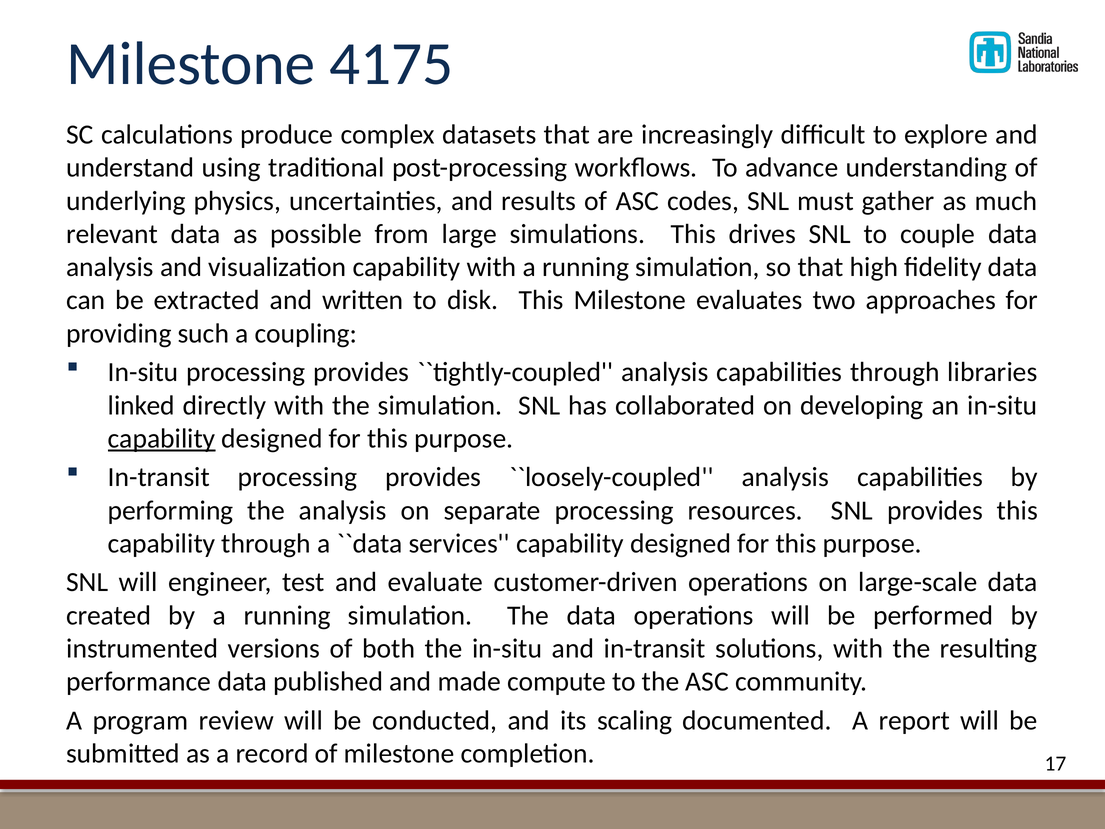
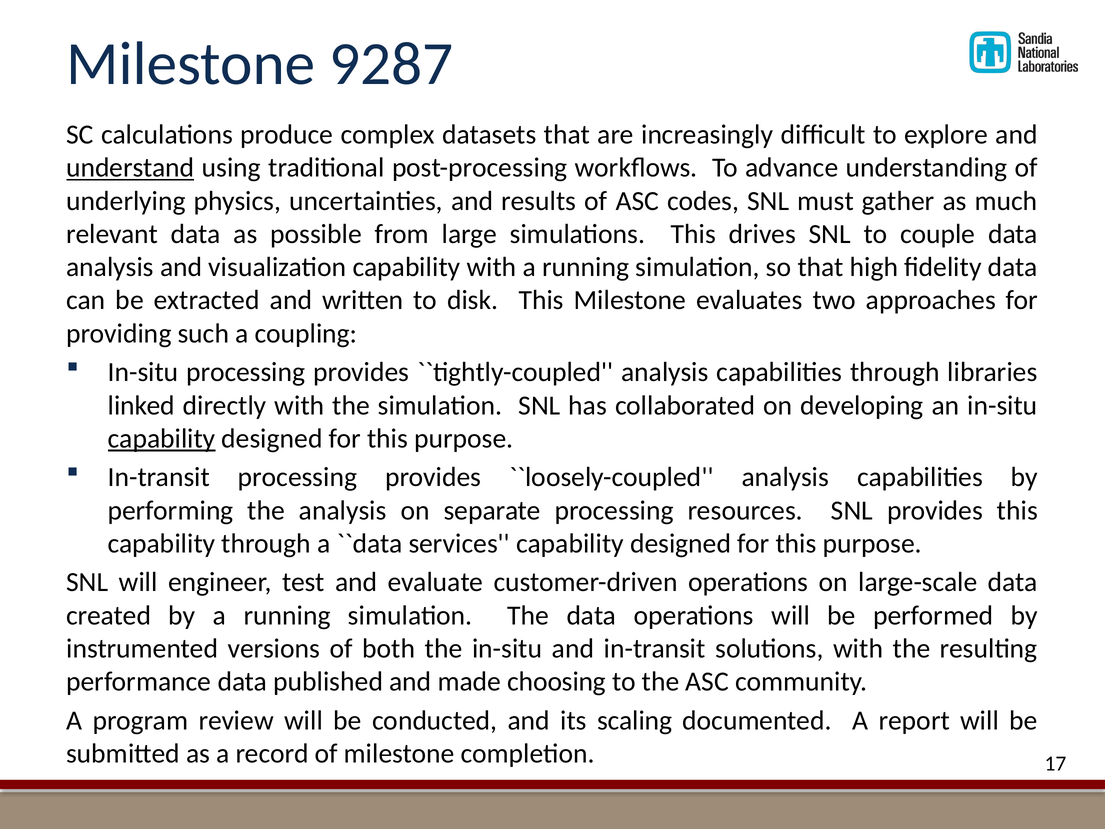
4175: 4175 -> 9287 (391, 64)
understand underline: none -> present (130, 168)
compute: compute -> choosing (557, 682)
